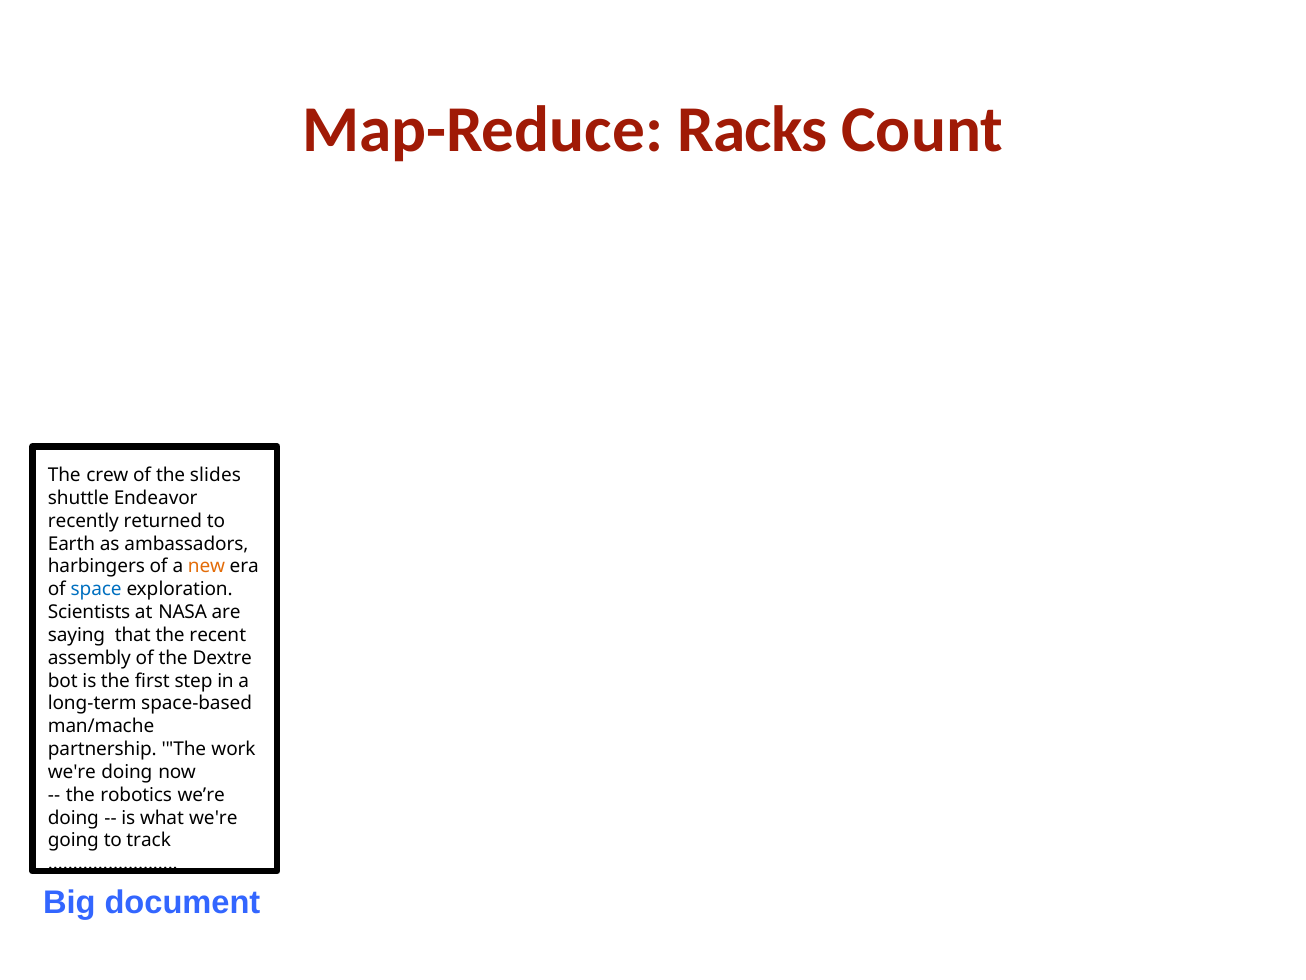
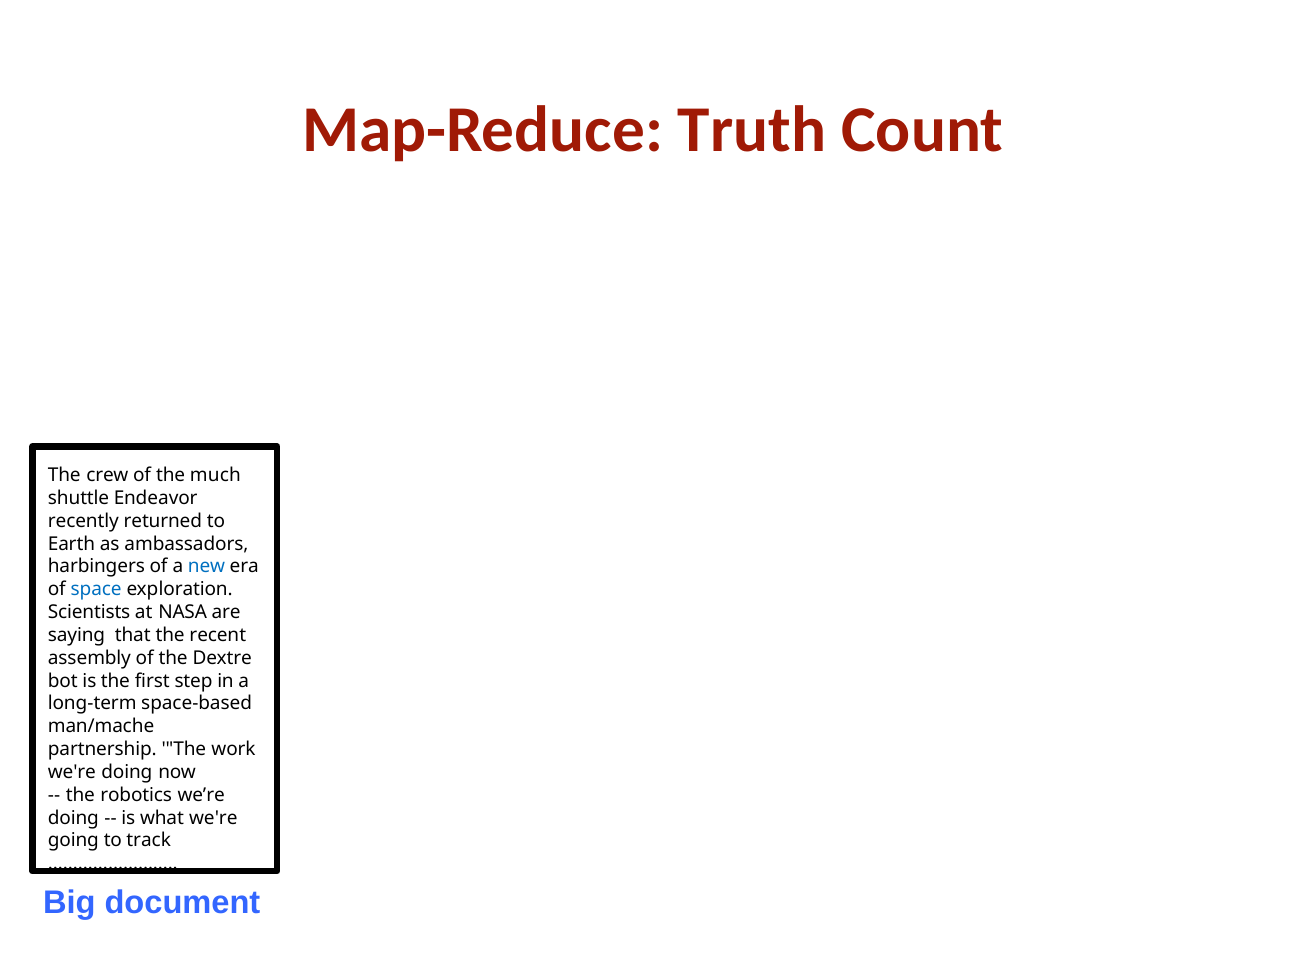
Racks: Racks -> Truth (752, 130)
slides: slides -> much (215, 475)
new colour: orange -> blue (206, 566)
